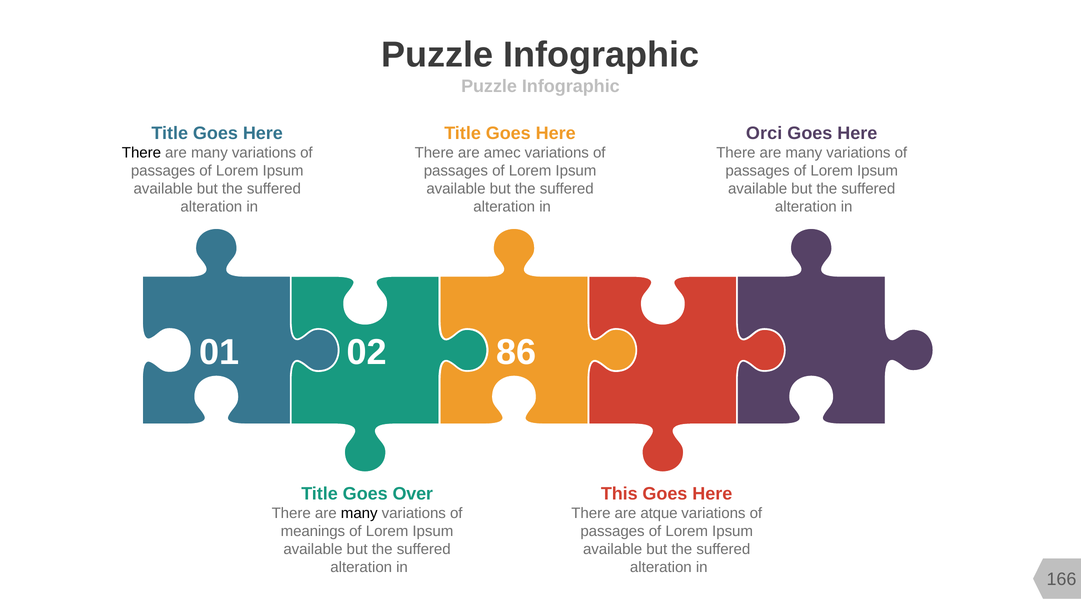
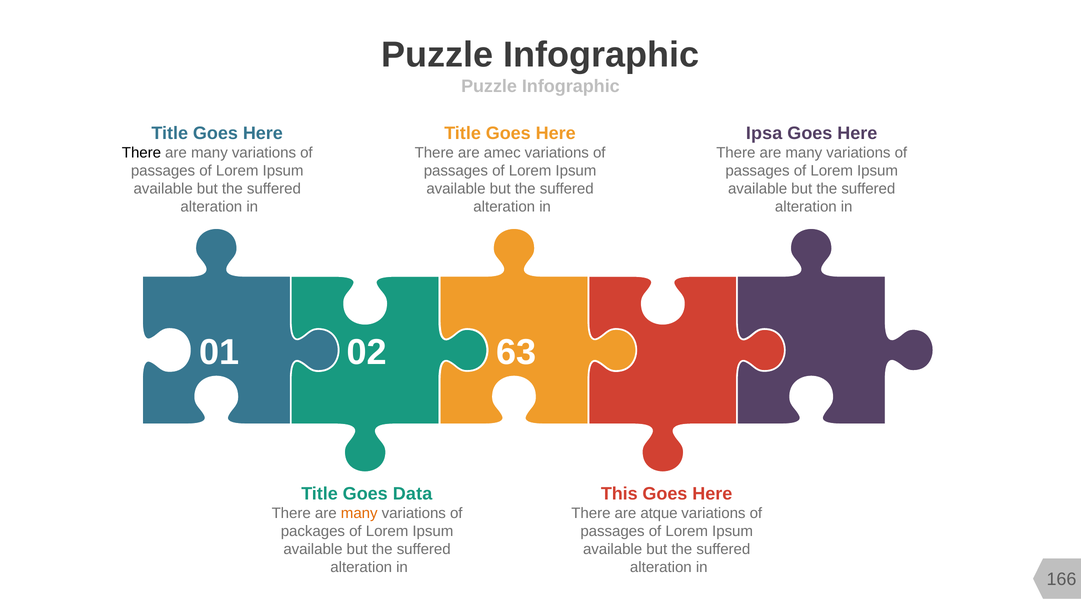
Orci: Orci -> Ipsa (764, 133)
86: 86 -> 63 (517, 352)
Over: Over -> Data (413, 494)
many colour: black -> orange (359, 513)
meanings: meanings -> packages (313, 532)
